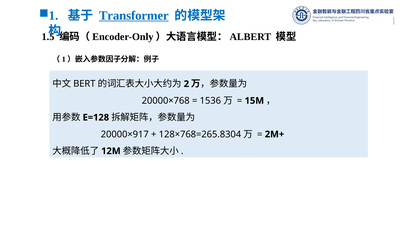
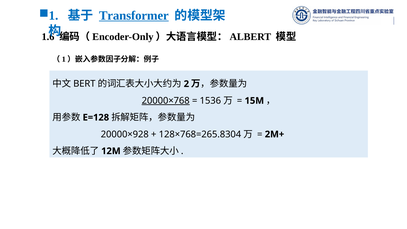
1.5: 1.5 -> 1.6 (48, 37)
20000×768 underline: none -> present (166, 101)
20000×917: 20000×917 -> 20000×928 (125, 134)
